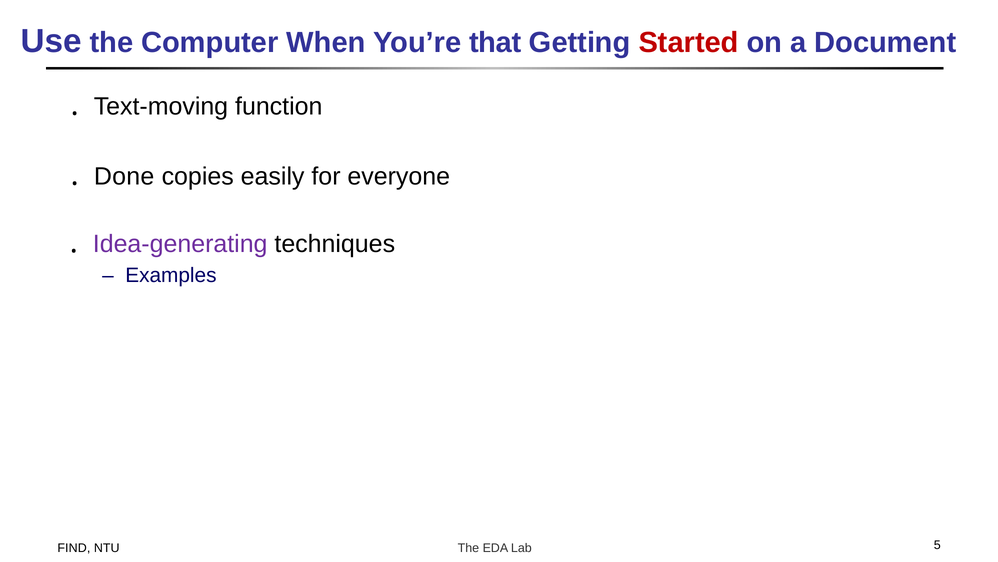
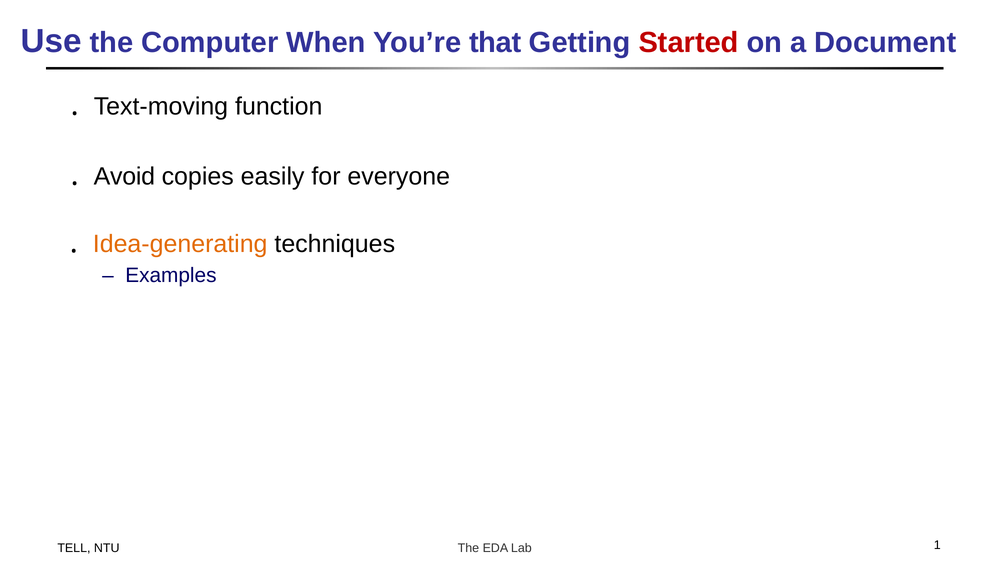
Done: Done -> Avoid (124, 176)
Idea-generating colour: purple -> orange (180, 244)
FIND: FIND -> TELL (74, 547)
5: 5 -> 1 (937, 545)
